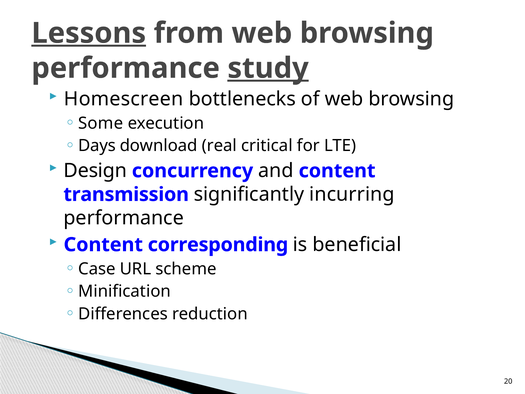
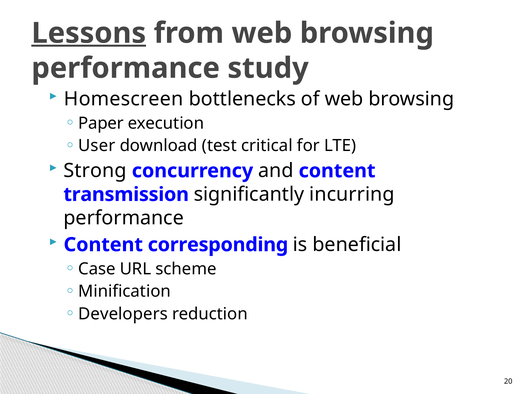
study underline: present -> none (268, 68)
Some: Some -> Paper (101, 123)
Days: Days -> User (97, 146)
real: real -> test (219, 146)
Design: Design -> Strong (95, 171)
Differences: Differences -> Developers (123, 314)
